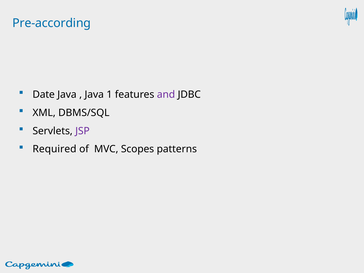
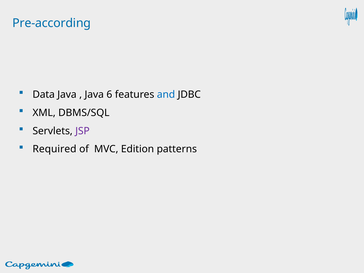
Date: Date -> Data (44, 95)
1: 1 -> 6 (109, 95)
and colour: purple -> blue (166, 95)
Scopes: Scopes -> Edition (138, 149)
